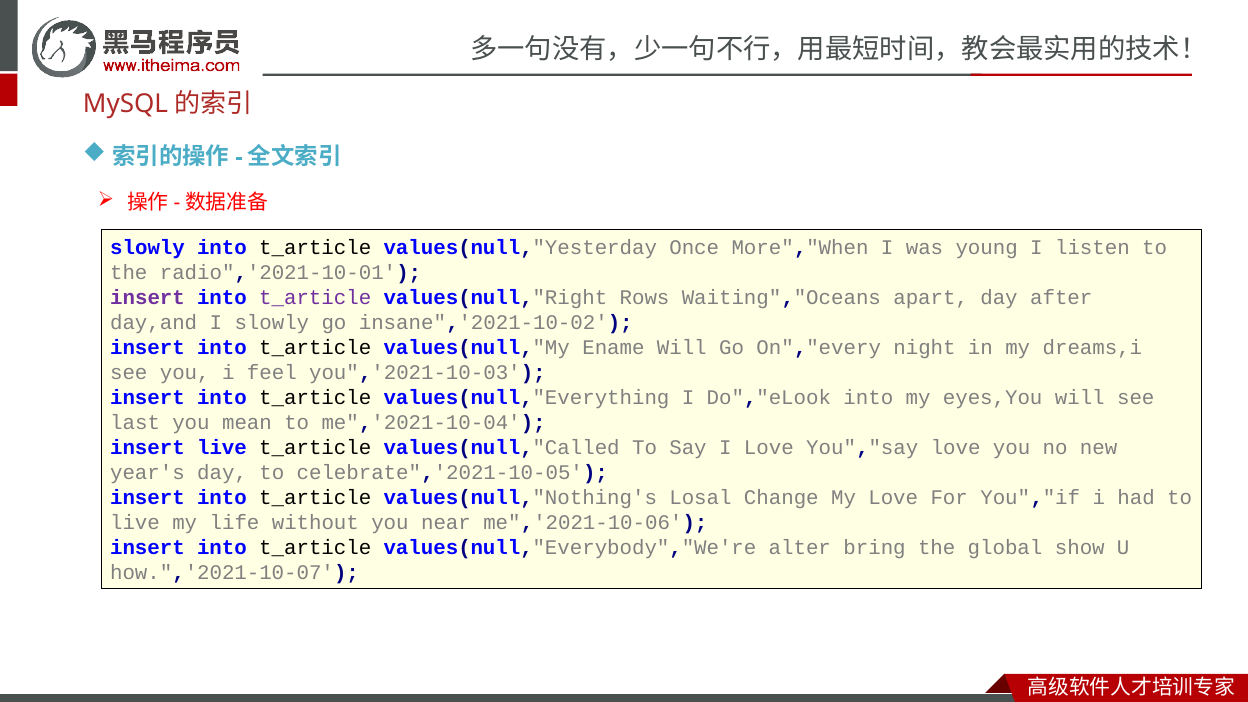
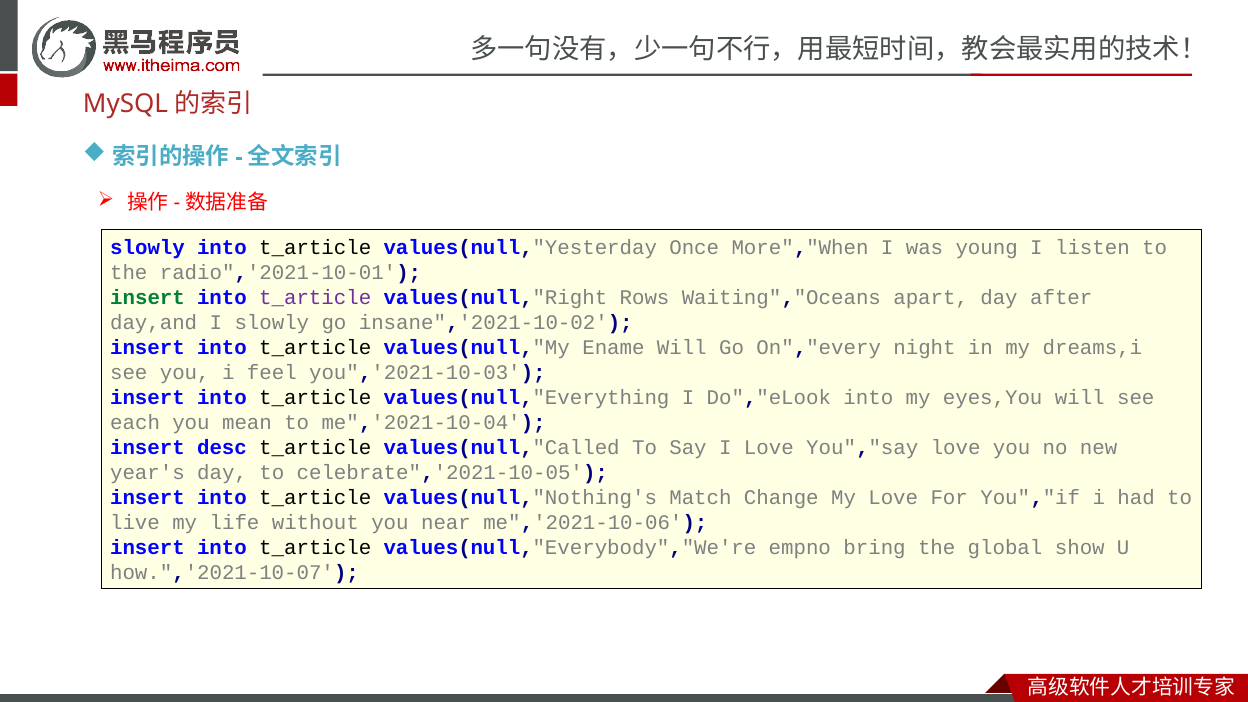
insert colour: purple -> green (148, 298)
last: last -> each (135, 423)
insert live: live -> desc (222, 448)
Losal: Losal -> Match (700, 498)
alter: alter -> empno (800, 547)
